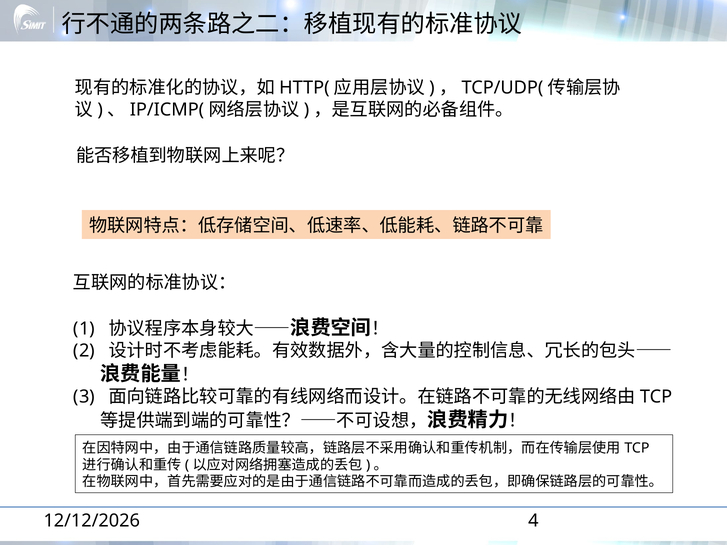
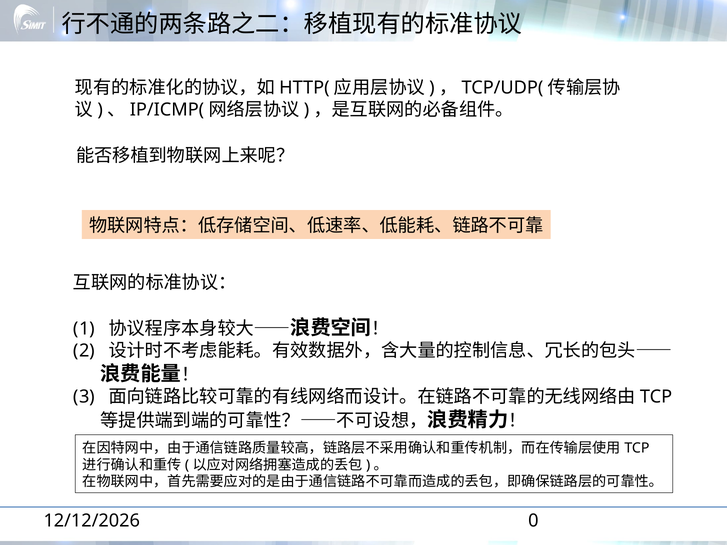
4: 4 -> 0 (533, 521)
